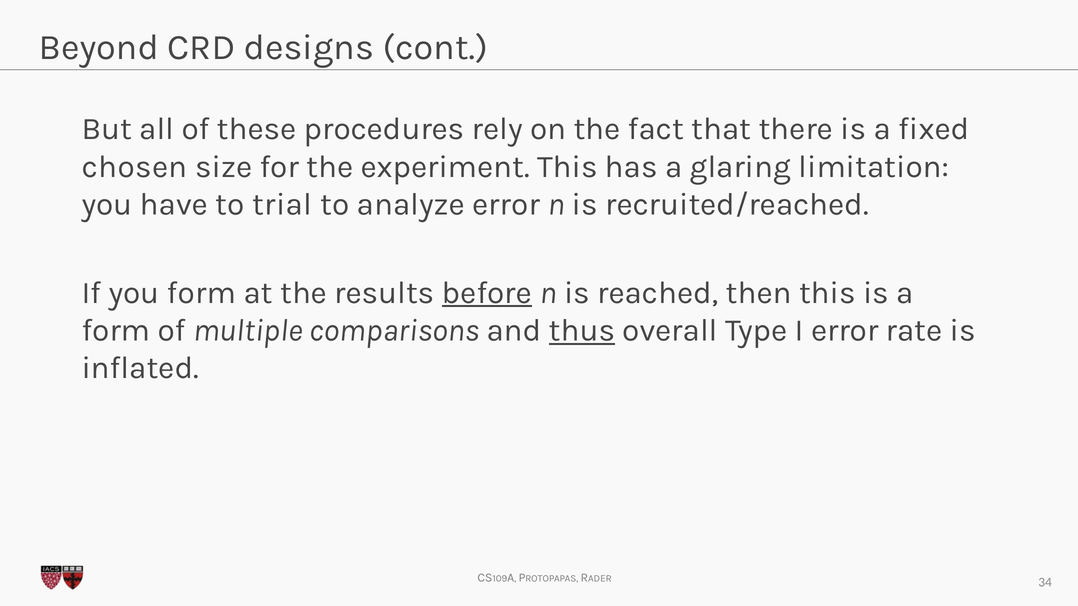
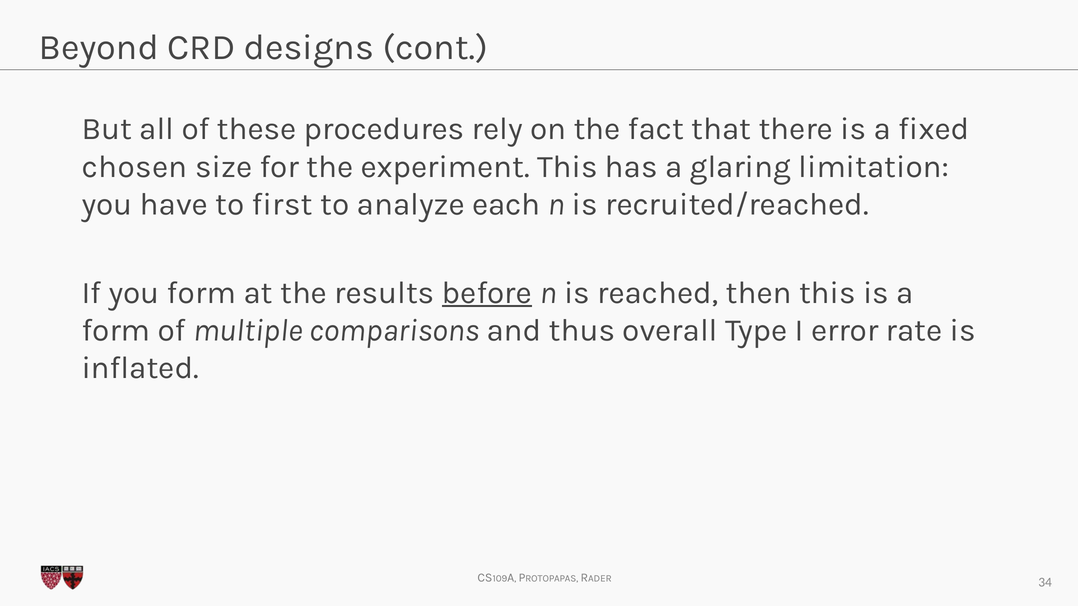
trial: trial -> first (282, 205)
analyze error: error -> each (506, 205)
thus underline: present -> none (582, 331)
